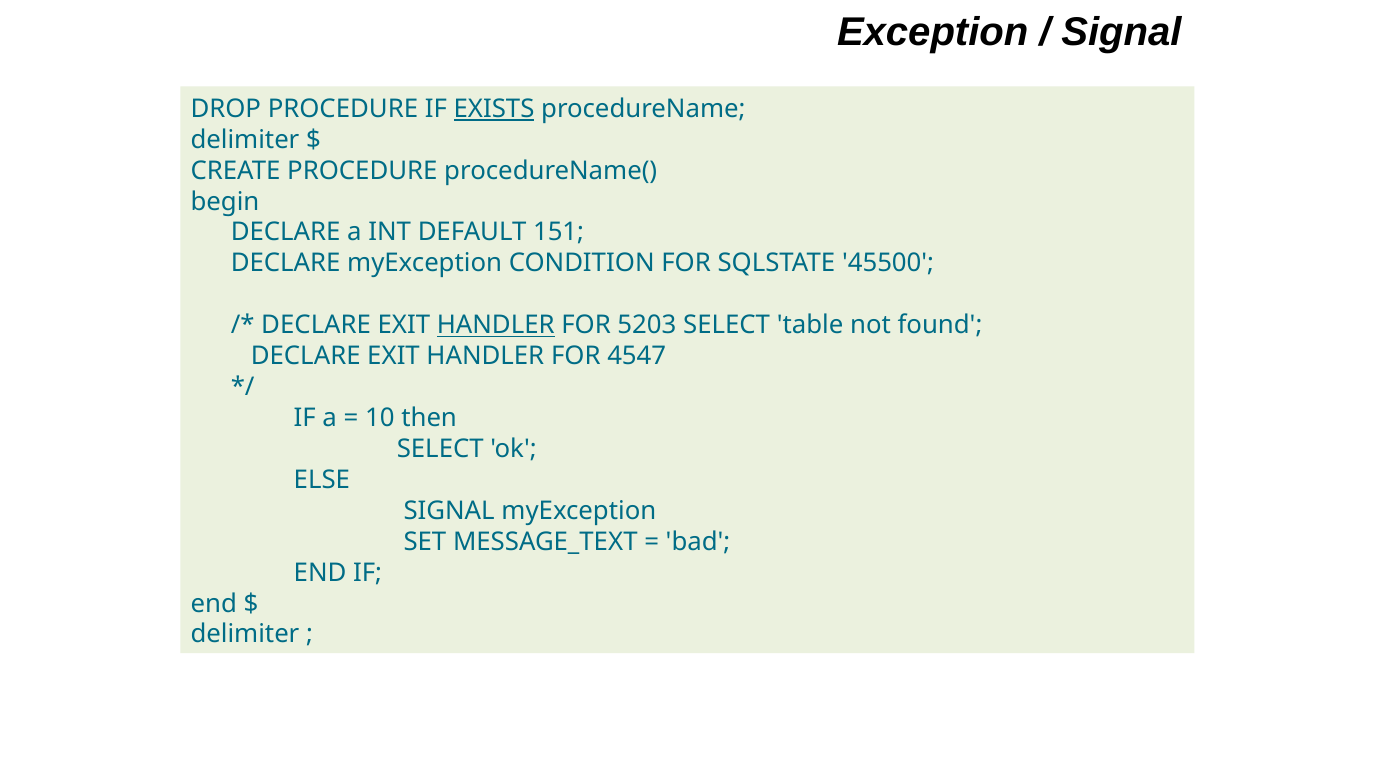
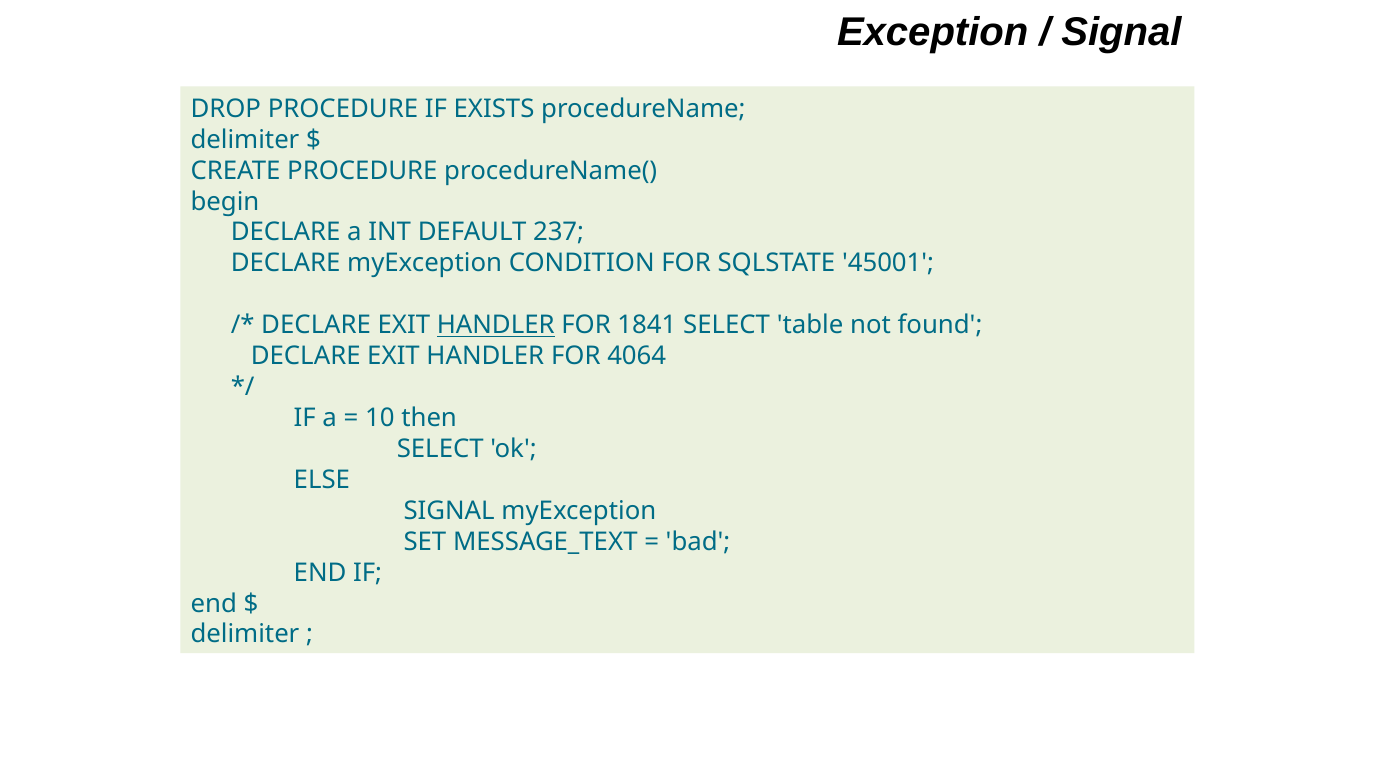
EXISTS underline: present -> none (494, 109)
151: 151 -> 237 (559, 233)
45500: 45500 -> 45001 (888, 264)
5203: 5203 -> 1841 (647, 325)
4547: 4547 -> 4064 (637, 356)
